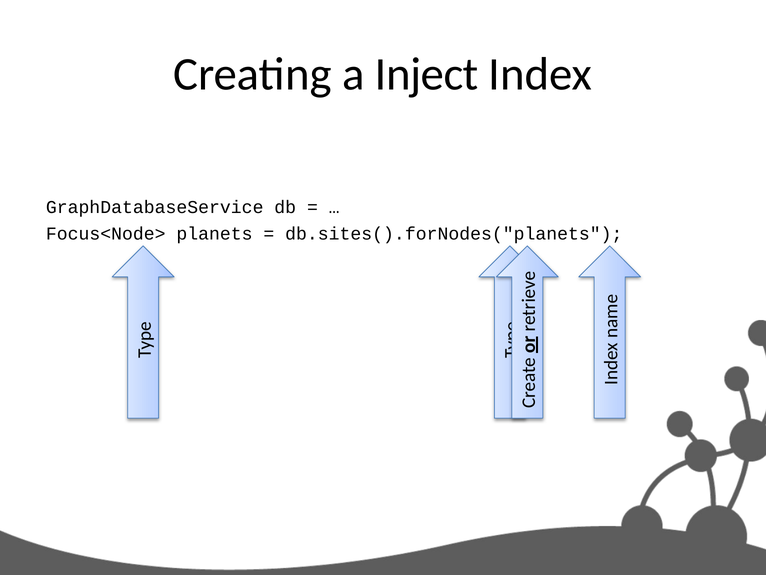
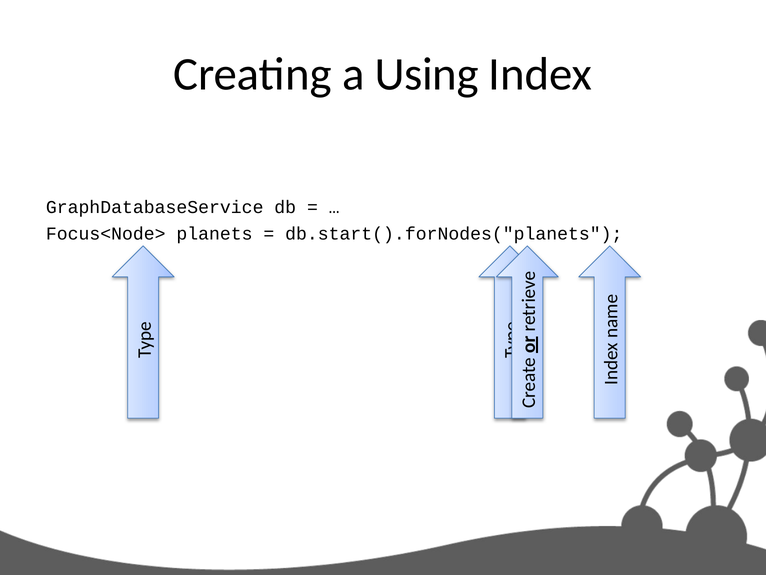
Inject: Inject -> Using (427, 74)
db.sites().forNodes("planets: db.sites().forNodes("planets -> db.start().forNodes("planets (454, 233)
